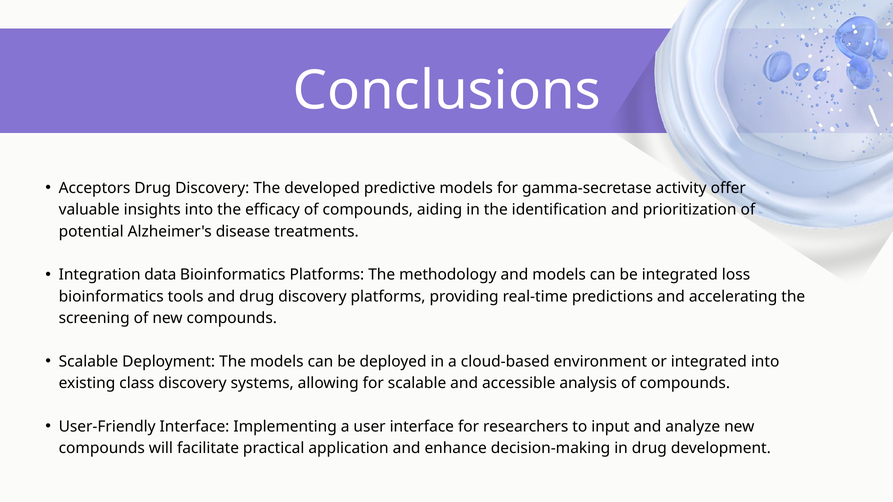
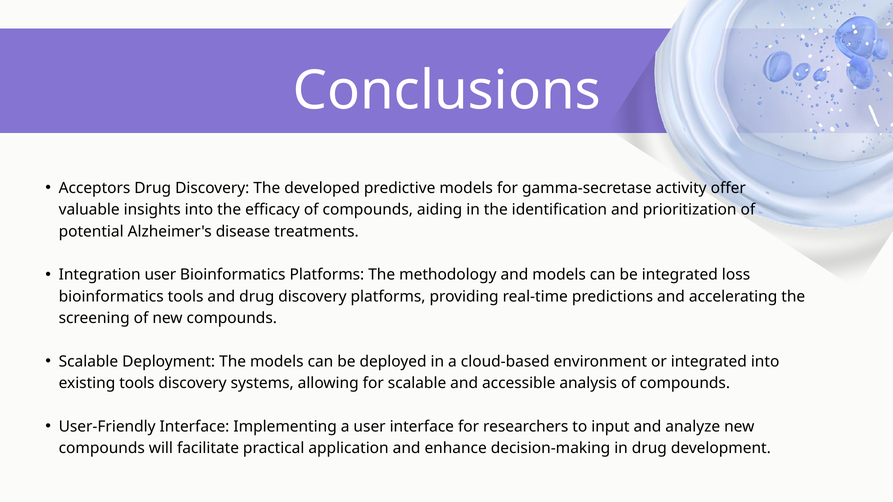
Integration data: data -> user (160, 275)
existing class: class -> tools (137, 383)
